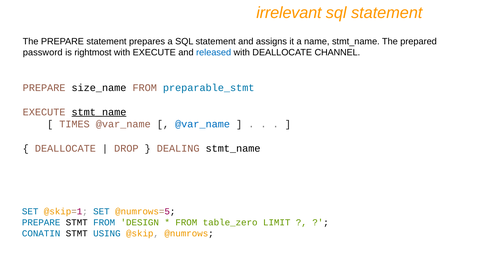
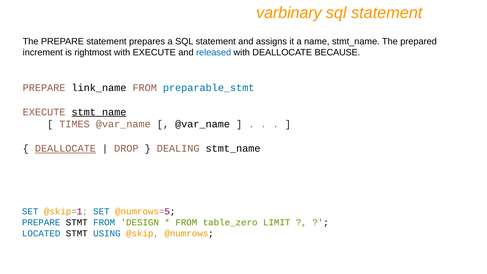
irrelevant: irrelevant -> varbinary (289, 13)
password: password -> increment (43, 52)
CHANNEL: CHANNEL -> BECAUSE (337, 52)
size_name: size_name -> link_name (99, 88)
@var_name colour: blue -> black (203, 124)
DEALLOCATE underline: none -> present (65, 149)
CONATIN: CONATIN -> LOCATED (41, 233)
